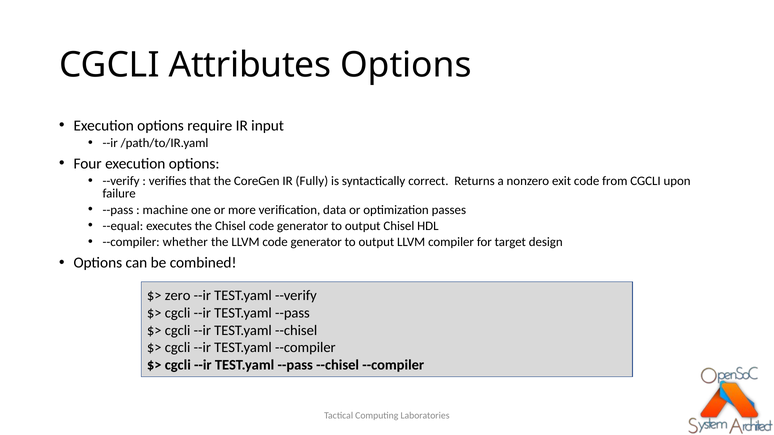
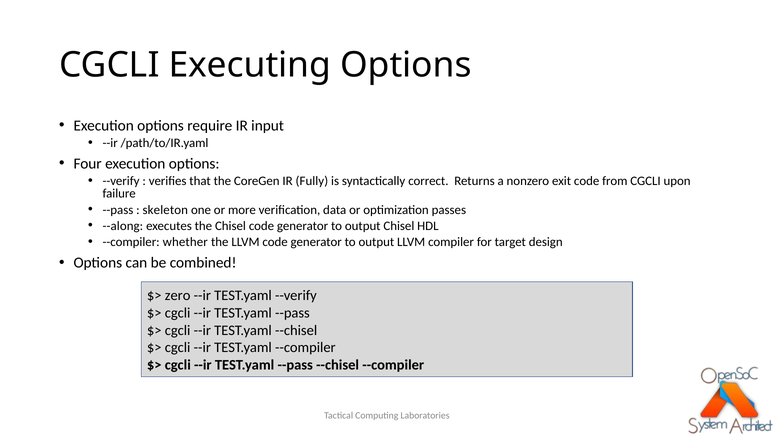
Attributes: Attributes -> Executing (250, 65)
machine: machine -> skeleton (165, 210)
--equal: --equal -> --along (123, 226)
